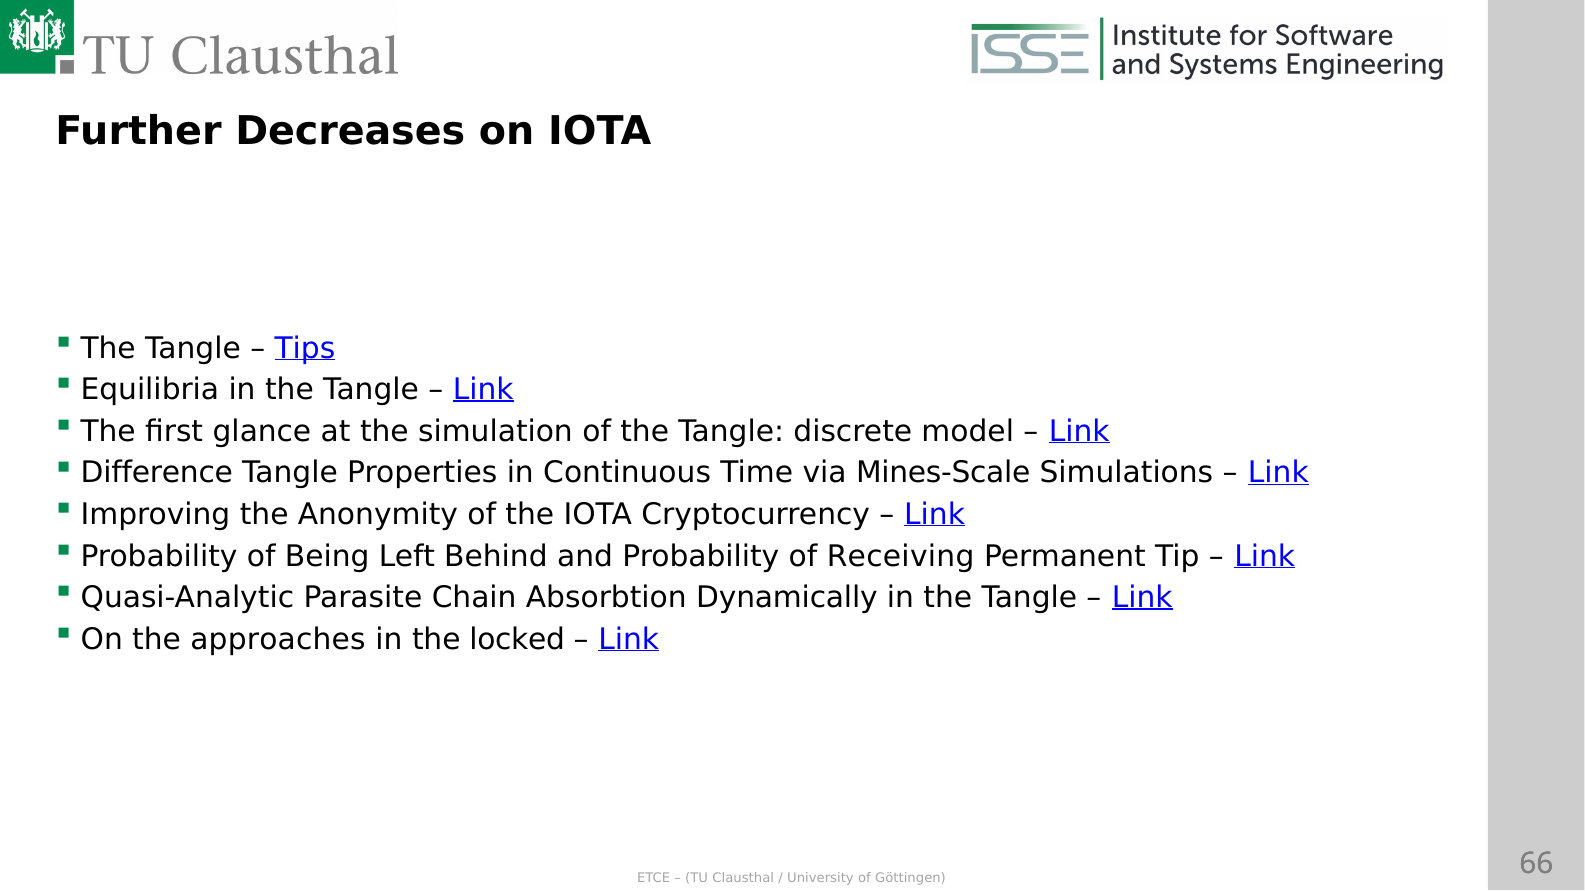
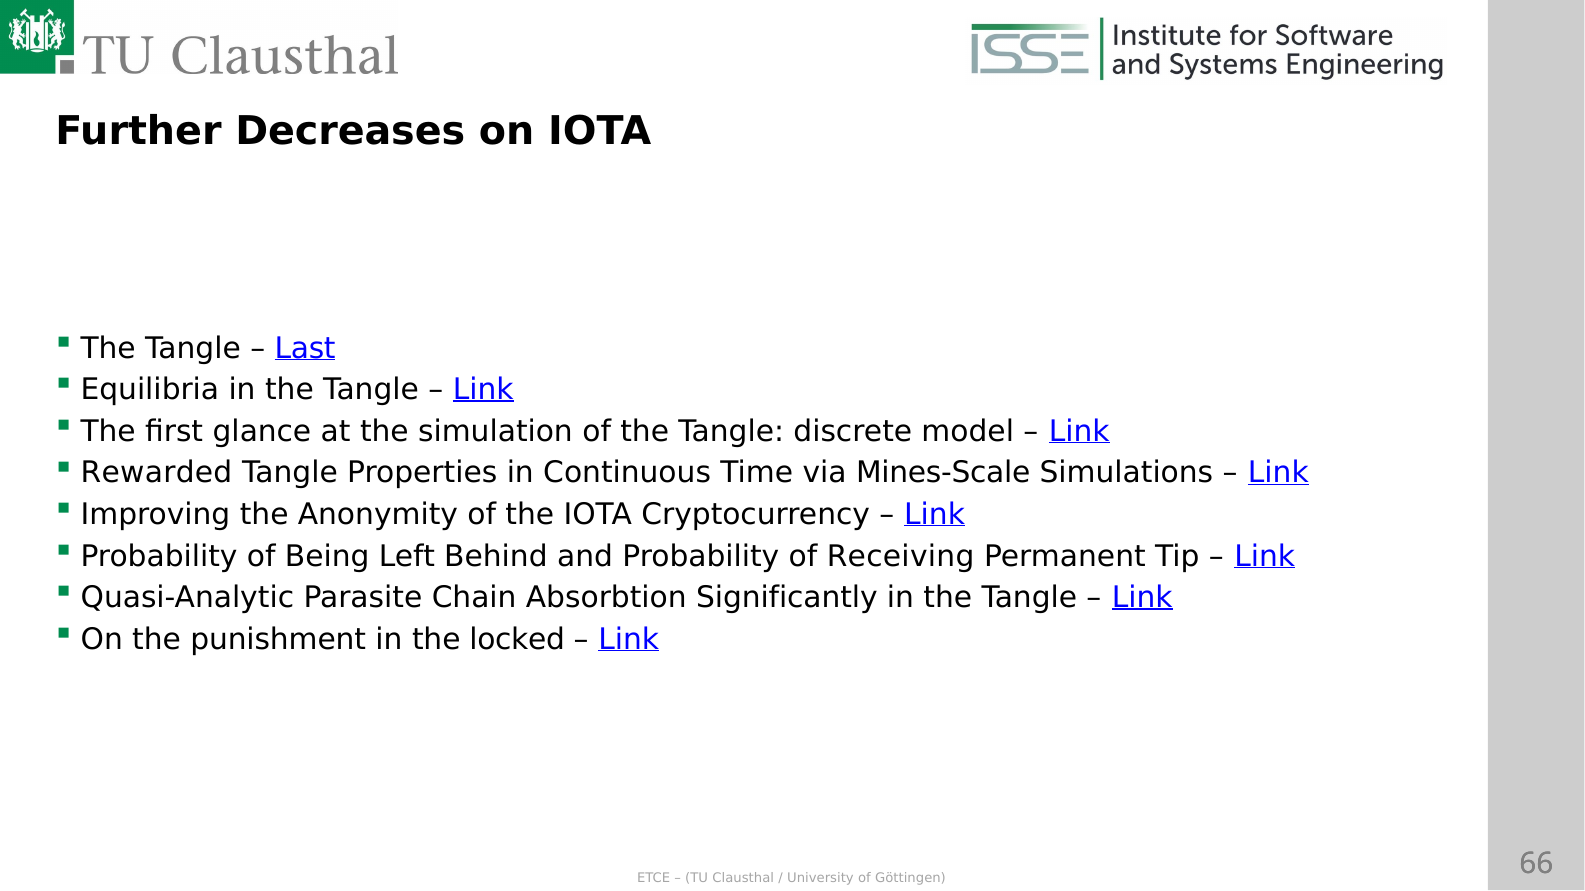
Tips: Tips -> Last (305, 349)
Difference: Difference -> Rewarded (157, 473)
Dynamically: Dynamically -> Significantly (787, 598)
approaches: approaches -> punishment (278, 640)
